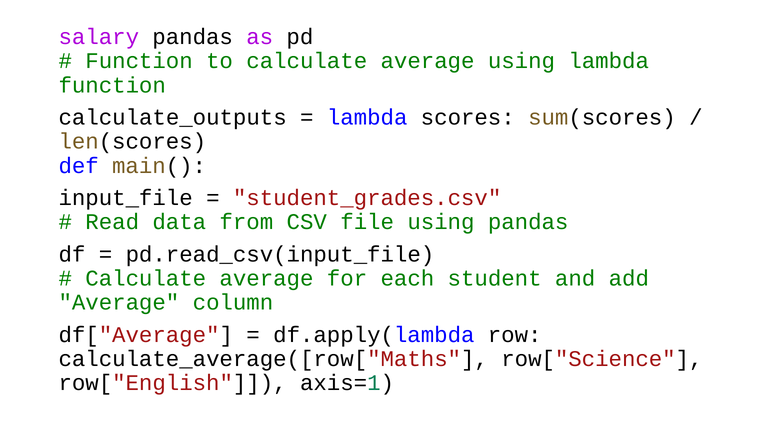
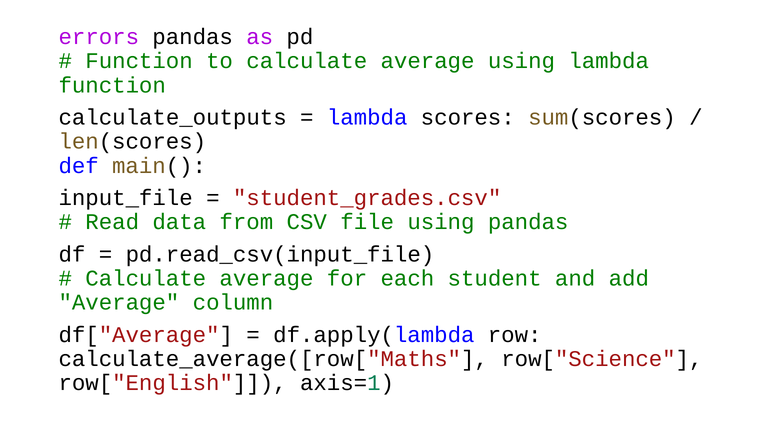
salary: salary -> errors (99, 37)
